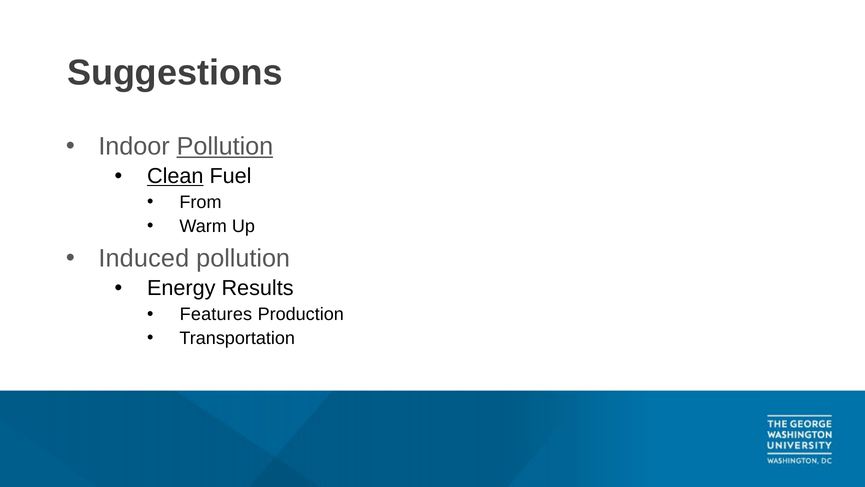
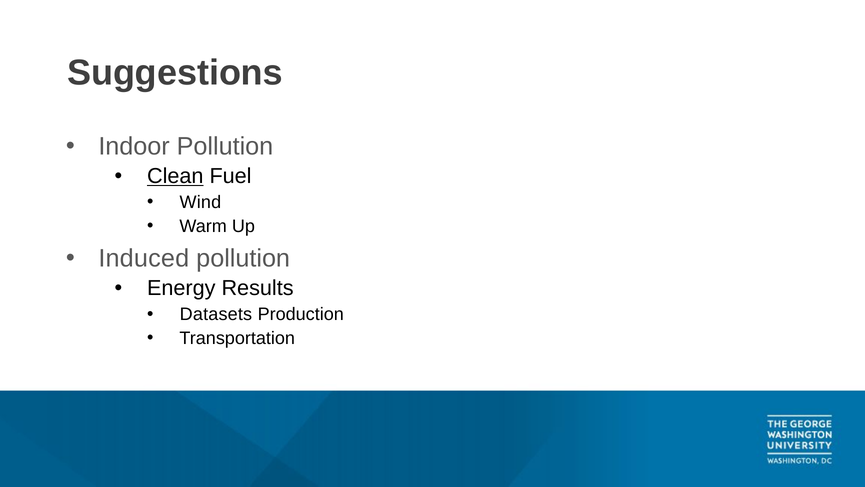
Pollution underline: present -> none (225, 146)
From: From -> Wind (200, 202)
Features: Features -> Datasets (216, 314)
